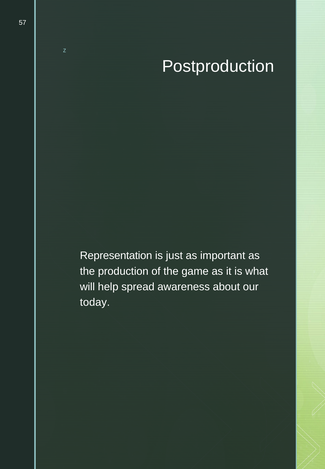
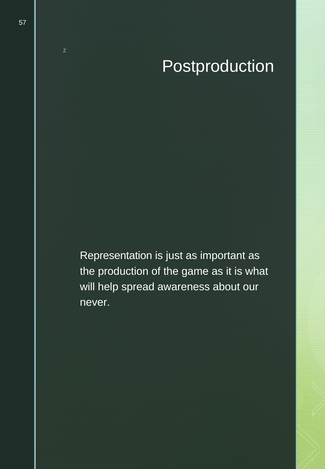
today: today -> never (95, 303)
